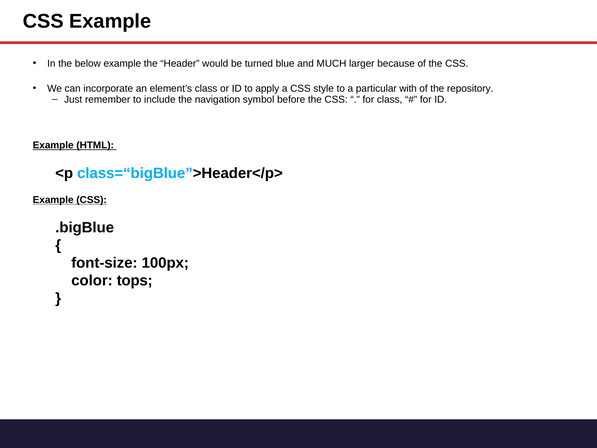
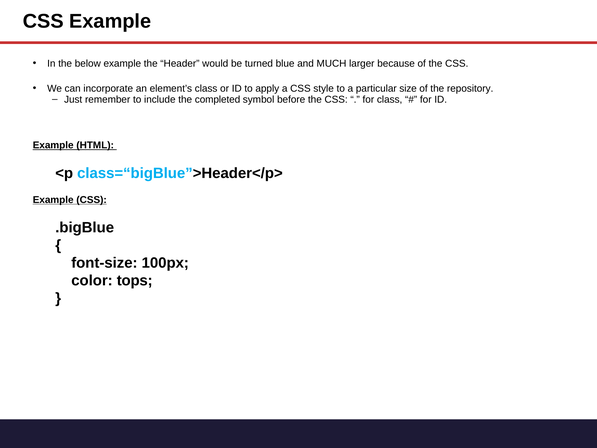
with: with -> size (408, 88)
navigation: navigation -> completed (218, 100)
